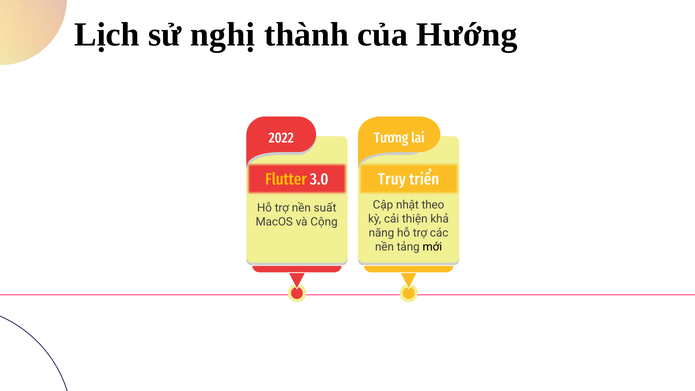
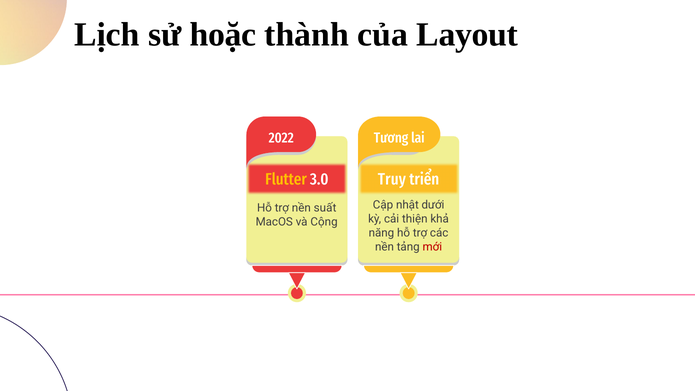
nghị: nghị -> hoặc (223, 35)
Hướng: Hướng -> Layout (467, 35)
theo: theo -> dưới (433, 205)
mới colour: black -> red (432, 247)
